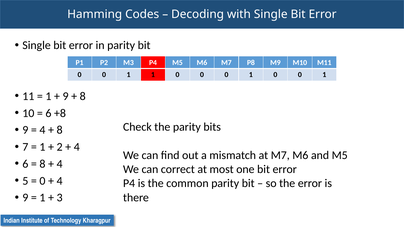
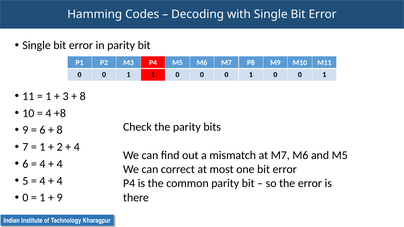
9: 9 -> 3 (66, 96)
6: 6 -> 4 (48, 113)
4: 4 -> 6 (42, 130)
8: 8 -> 4 (42, 164)
0: 0 -> 4 (42, 181)
9: 9 -> 0 (25, 198)
3: 3 -> 9 (60, 198)
